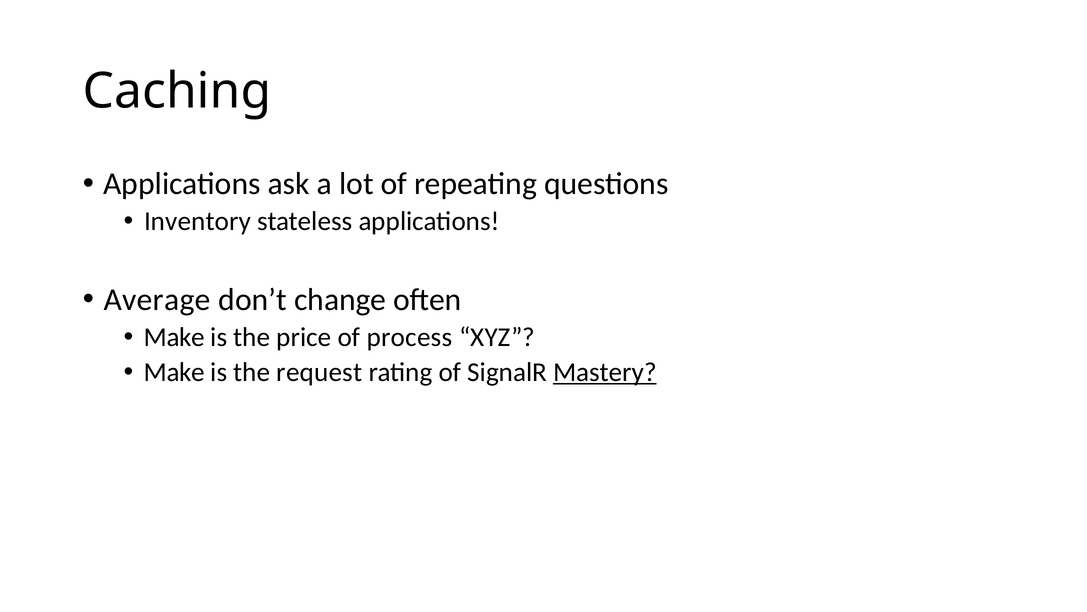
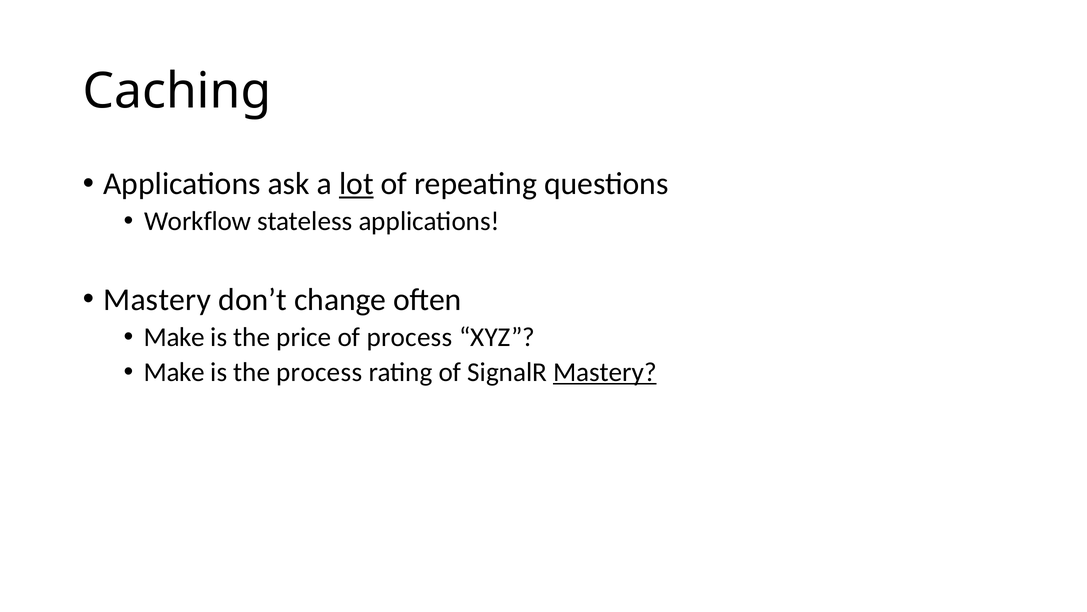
lot underline: none -> present (356, 184)
Inventory: Inventory -> Workflow (198, 221)
Average: Average -> Mastery (157, 299)
the request: request -> process (319, 372)
